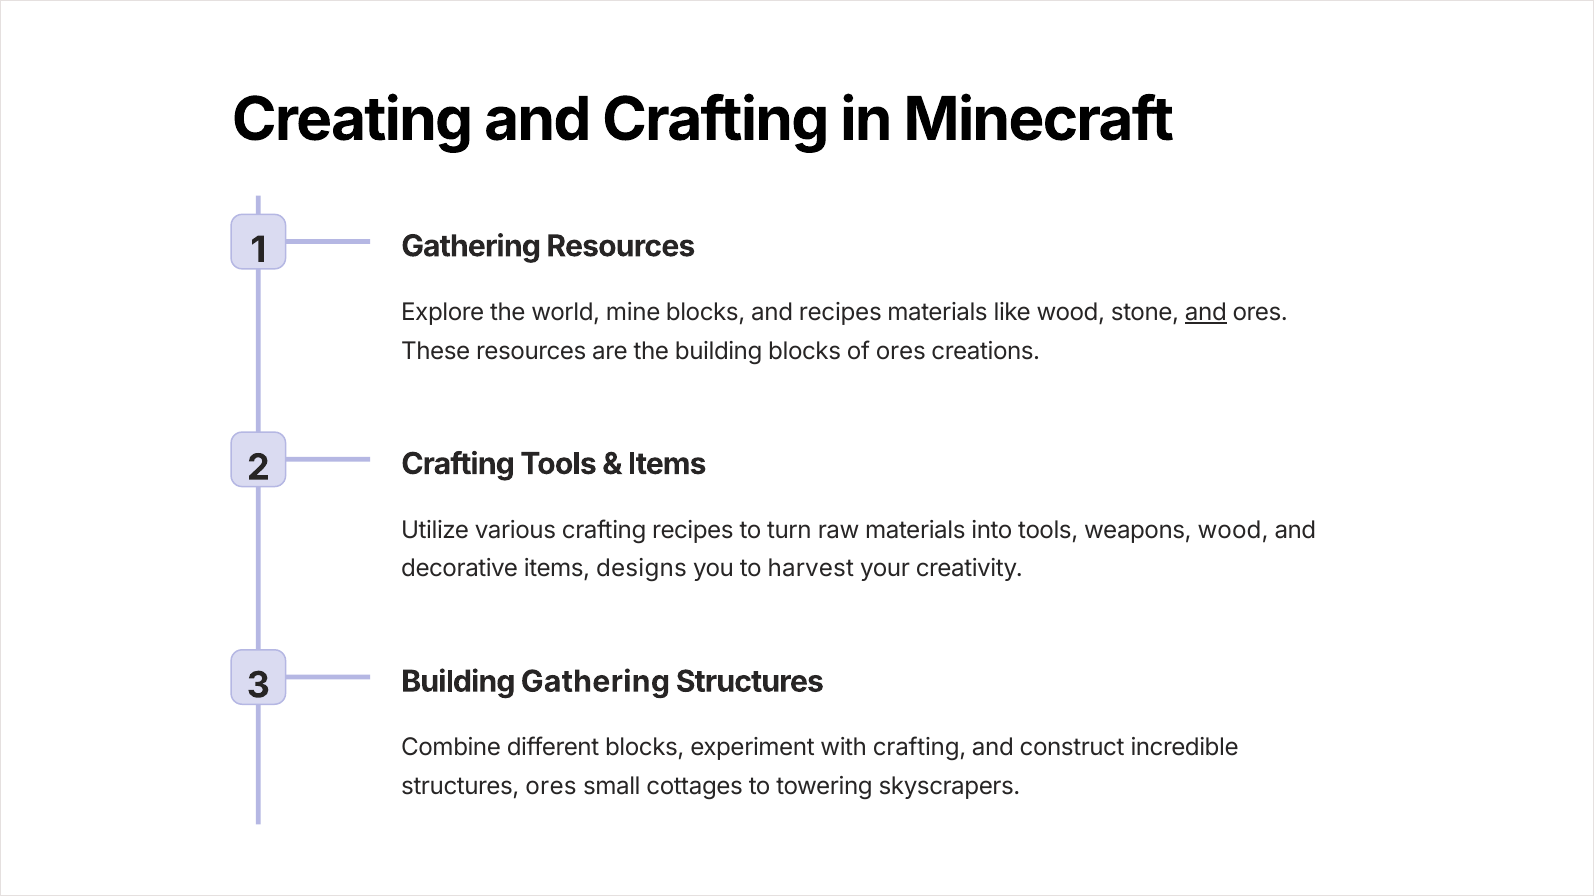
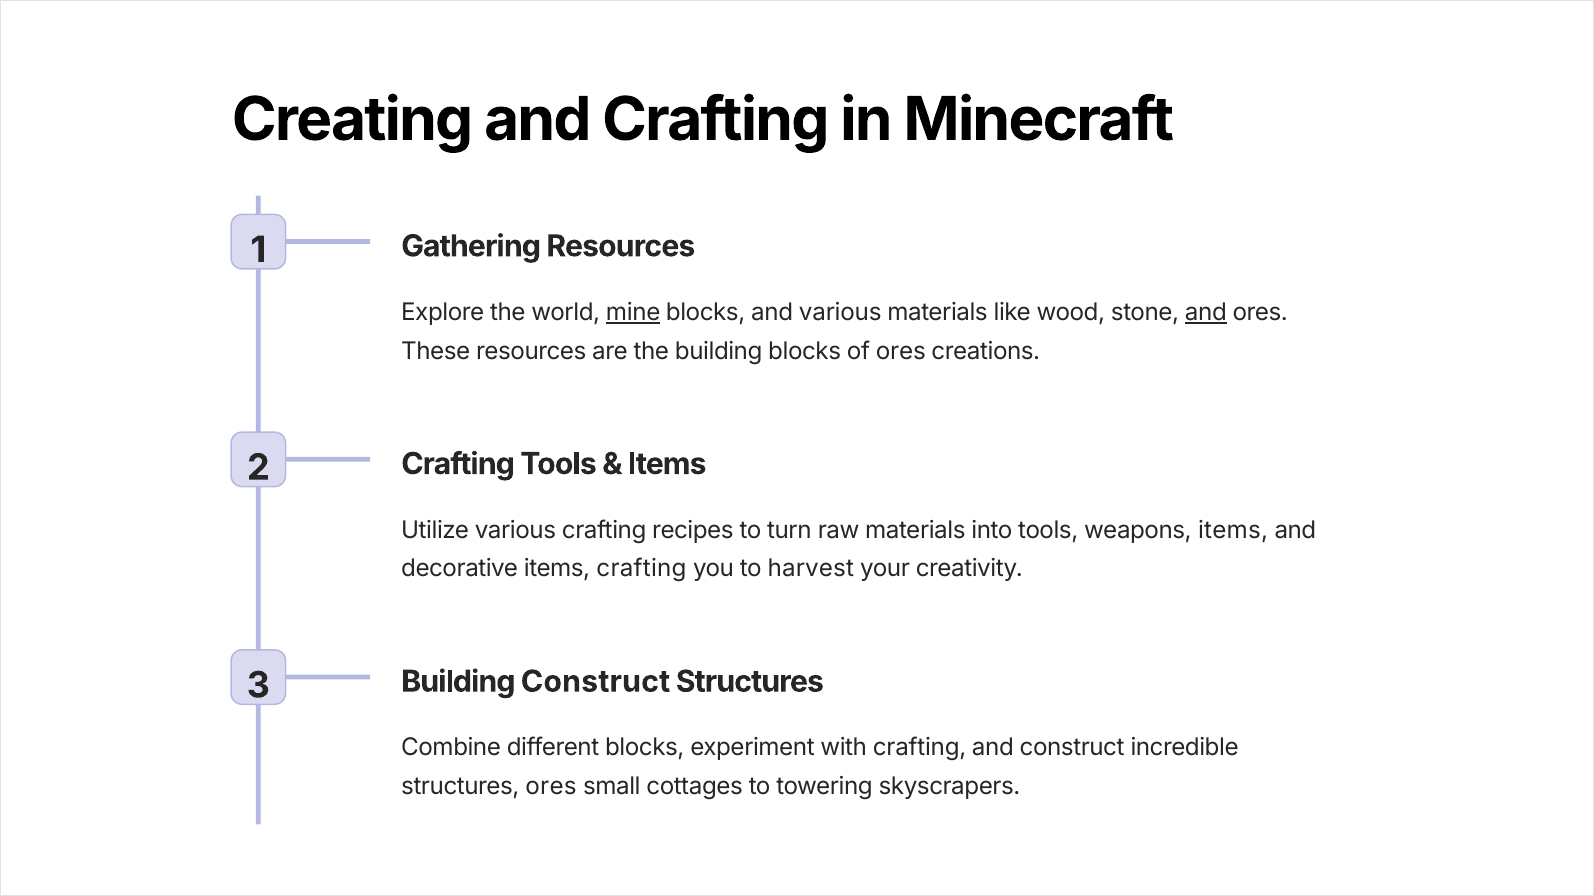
mine underline: none -> present (633, 313)
and recipes: recipes -> various (840, 313)
weapons wood: wood -> items (1233, 530)
items designs: designs -> crafting (641, 569)
Building Gathering: Gathering -> Construct (595, 682)
